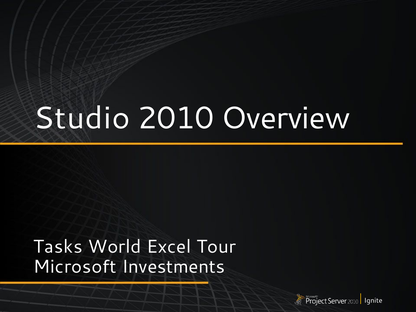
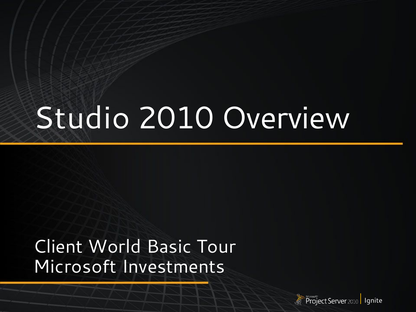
Tasks: Tasks -> Client (58, 247)
Excel: Excel -> Basic (169, 247)
